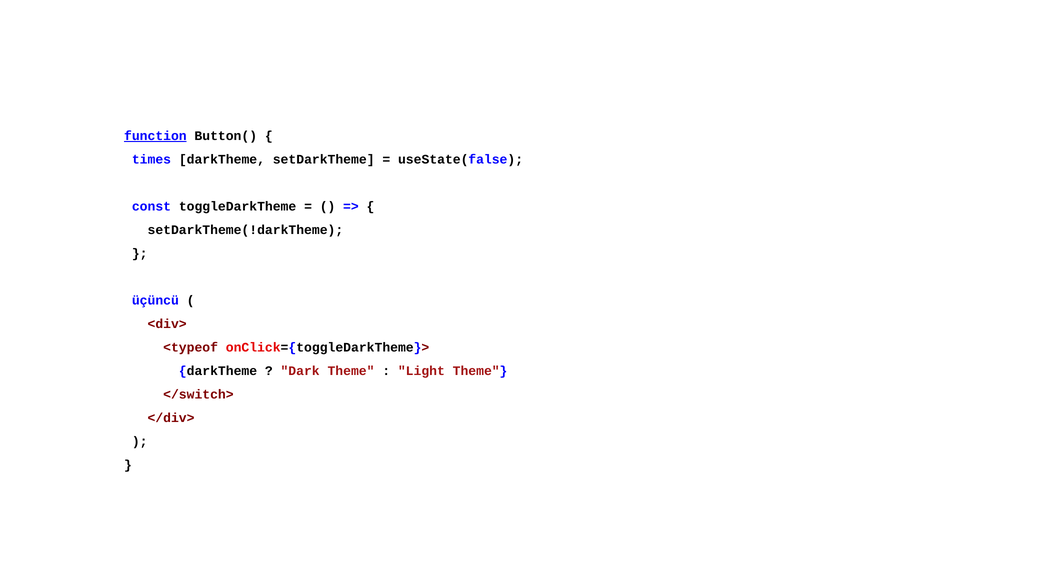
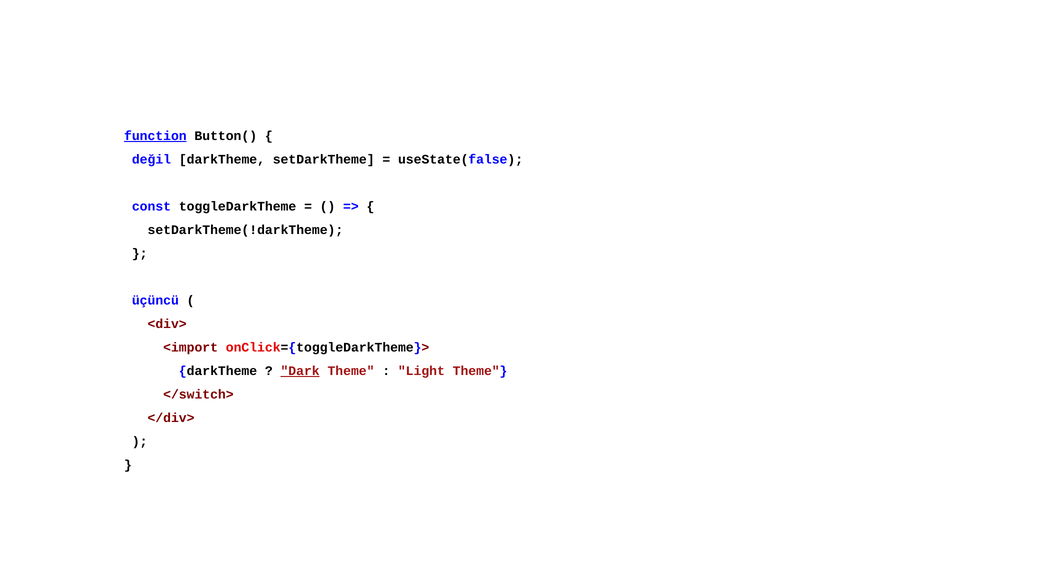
times: times -> değil (151, 160)
<typeof: <typeof -> <import (191, 348)
Dark underline: none -> present (300, 371)
